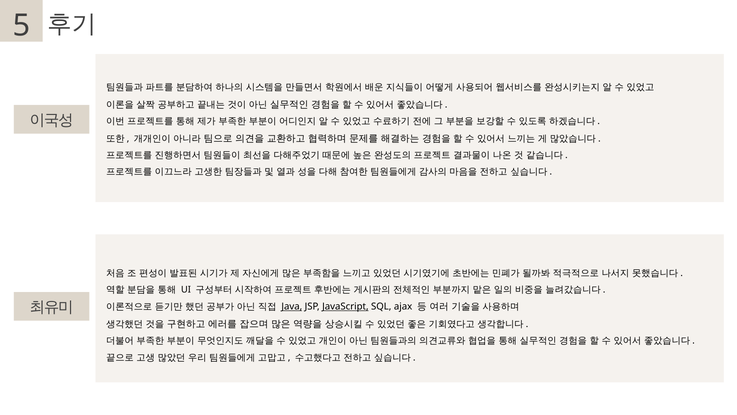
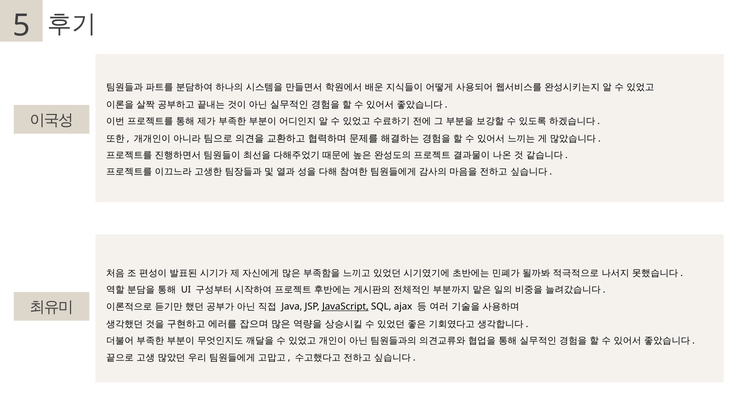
Java underline: present -> none (292, 306)
